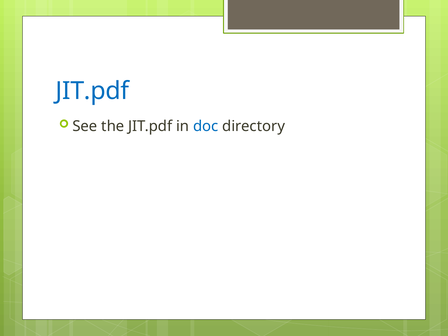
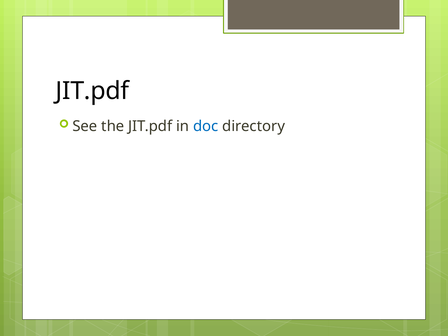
JIT.pdf colour: blue -> black (92, 91)
